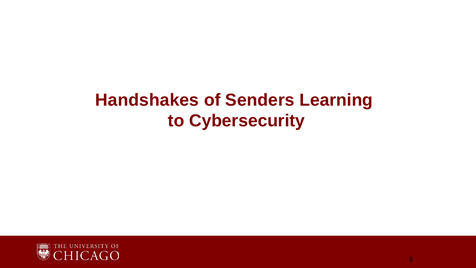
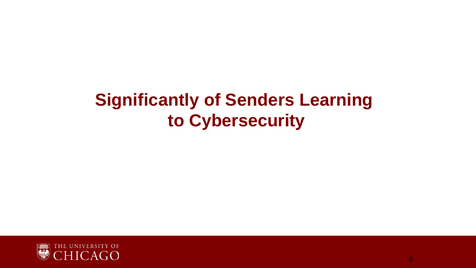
Handshakes: Handshakes -> Significantly (147, 100)
